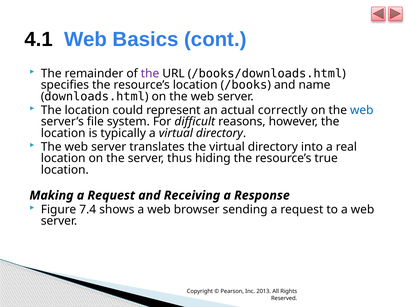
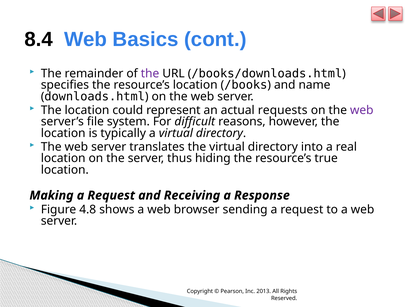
4.1: 4.1 -> 8.4 (39, 39)
correctly: correctly -> requests (283, 110)
web colour: blue -> purple (362, 110)
7.4: 7.4 -> 4.8 (88, 209)
